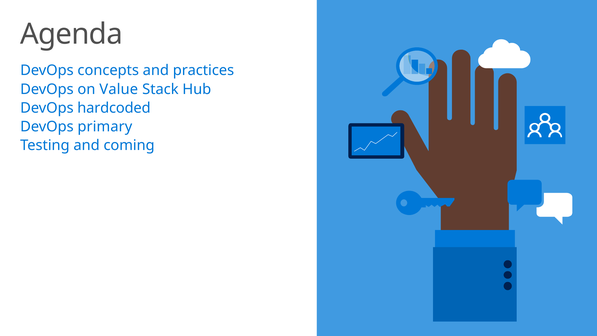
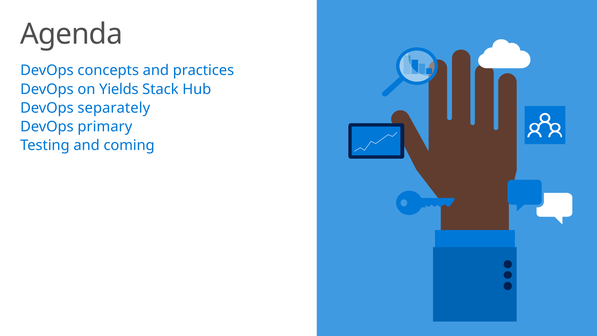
Value: Value -> Yields (119, 89)
hardcoded: hardcoded -> separately (114, 108)
